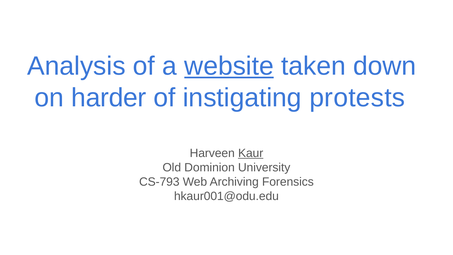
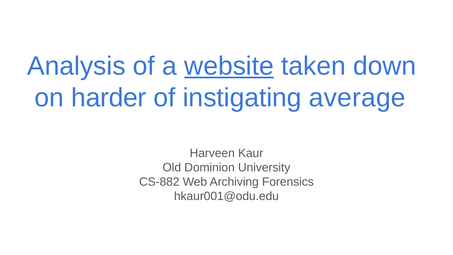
protests: protests -> average (357, 98)
Kaur underline: present -> none (251, 153)
CS-793: CS-793 -> CS-882 (159, 182)
